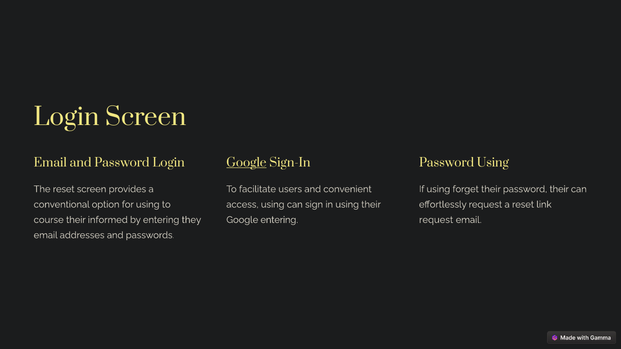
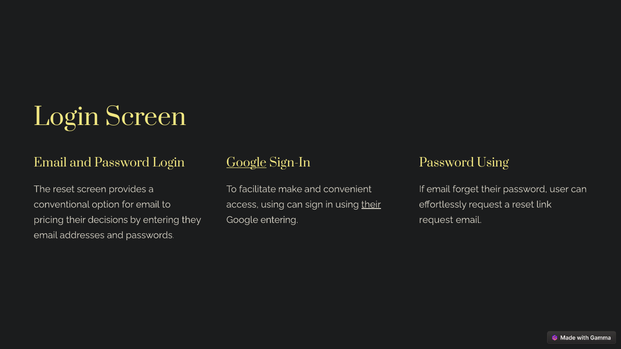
users: users -> make (290, 189)
If using: using -> email (438, 189)
password their: their -> user (559, 189)
for using: using -> email (148, 205)
their underline: none -> present (371, 205)
course: course -> pricing (49, 220)
informed: informed -> decisions (108, 220)
